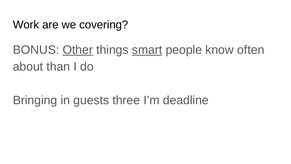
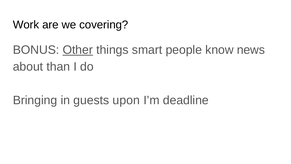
smart underline: present -> none (147, 50)
often: often -> news (251, 50)
three: three -> upon (126, 100)
